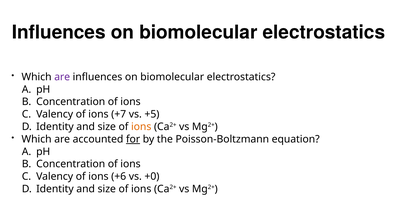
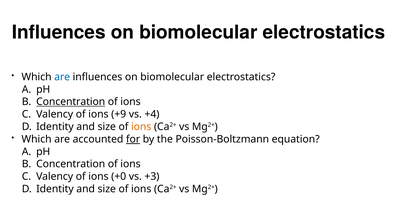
are colour: purple -> blue (62, 77)
Concentration underline: none -> present (71, 102)
+7: +7 -> +9 (119, 114)
+5: +5 -> +4 (152, 114)
+6: +6 -> +0 (119, 176)
+0: +0 -> +3 (152, 176)
